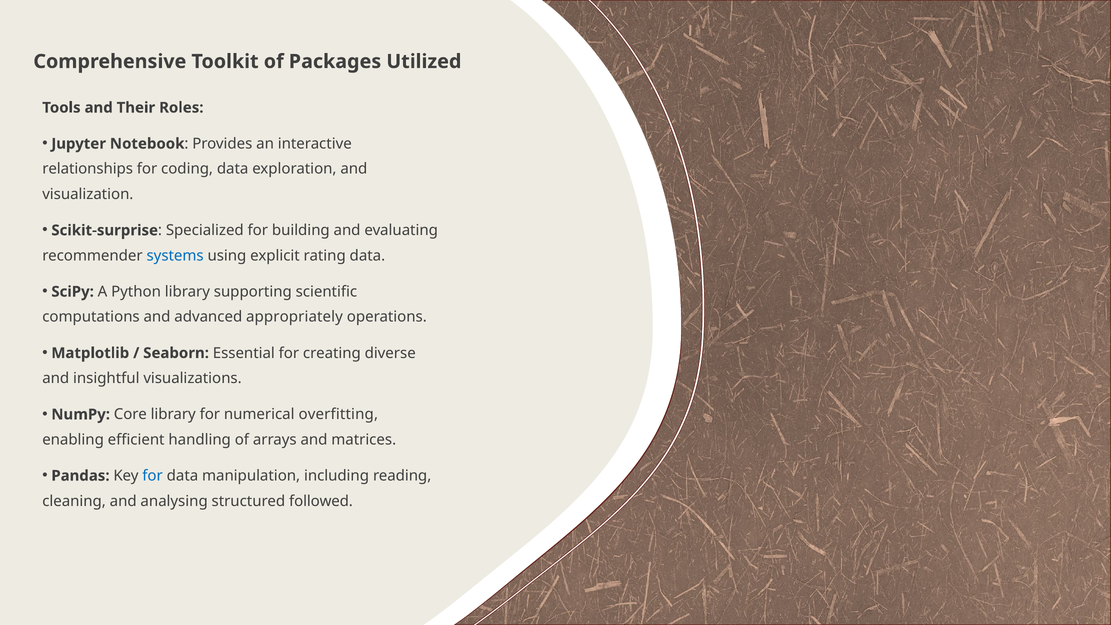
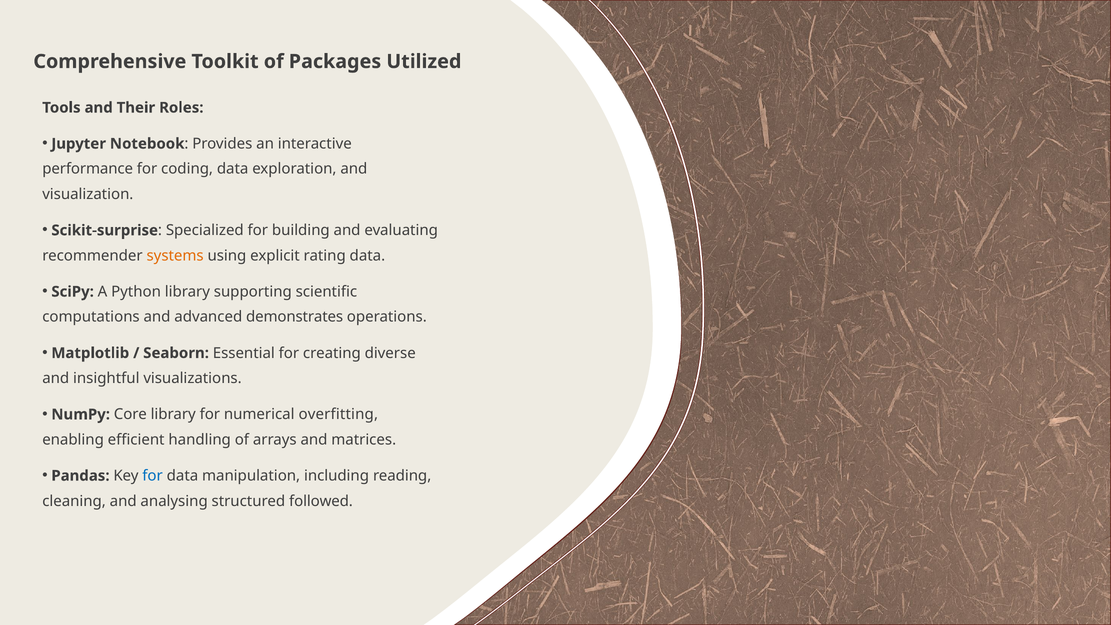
relationships: relationships -> performance (88, 169)
systems colour: blue -> orange (175, 256)
appropriately: appropriately -> demonstrates (295, 317)
